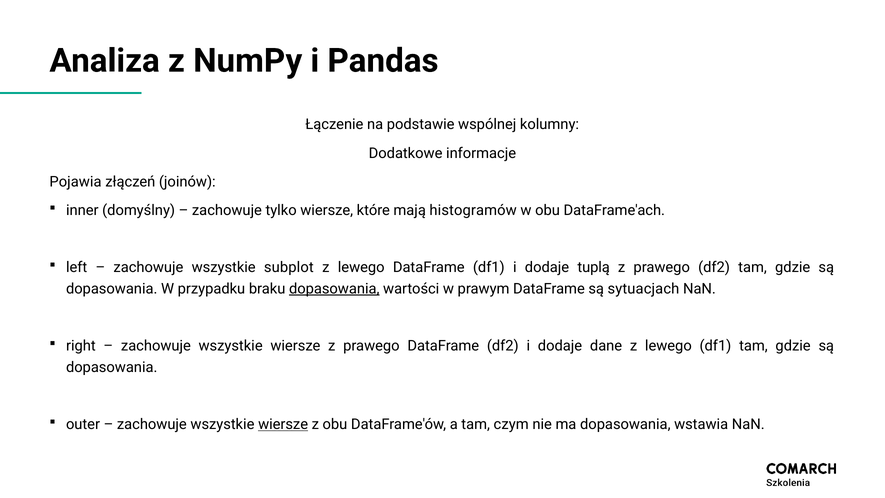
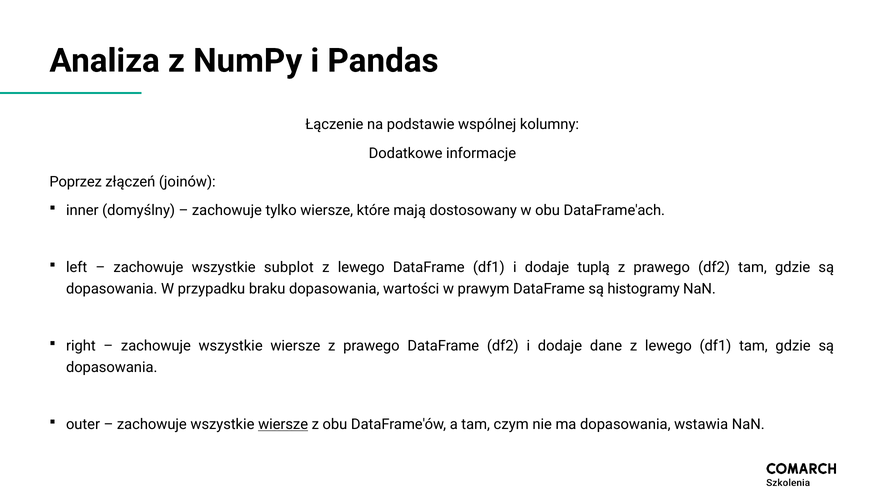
Pojawia: Pojawia -> Poprzez (76, 182)
histogramów: histogramów -> dostosowany (473, 210)
dopasowania underline: present -> none (334, 289)
sytuacjach: sytuacjach -> histogramy (644, 289)
